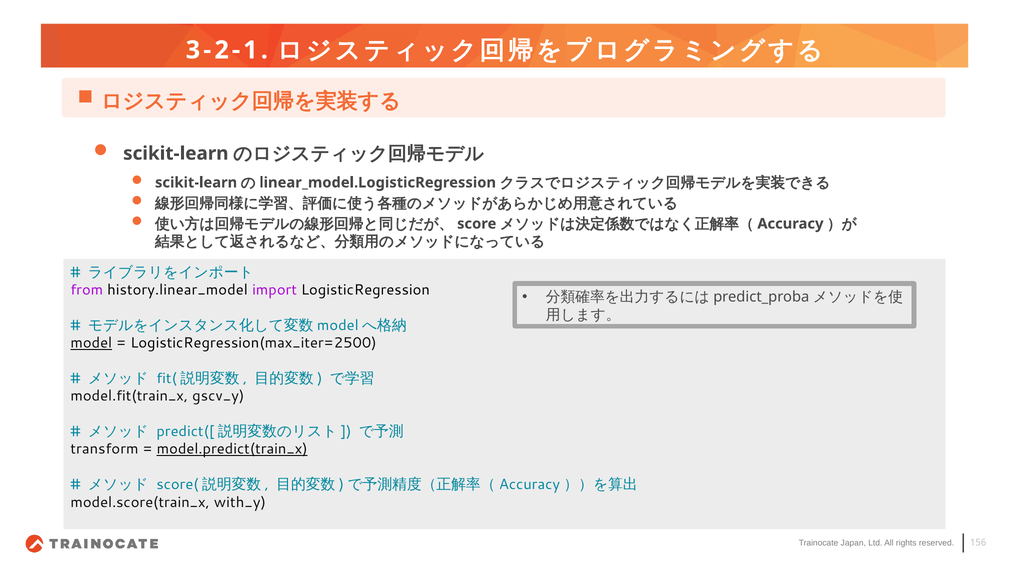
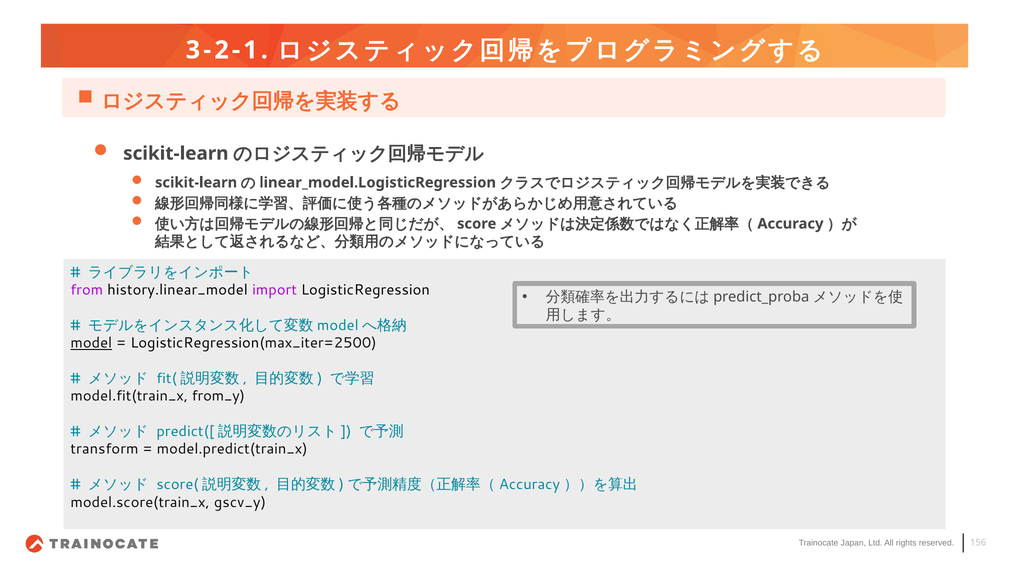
gscv_y: gscv_y -> from_y (218, 396)
model.predict(train_x underline: present -> none (232, 450)
with_y: with_y -> gscv_y (240, 503)
